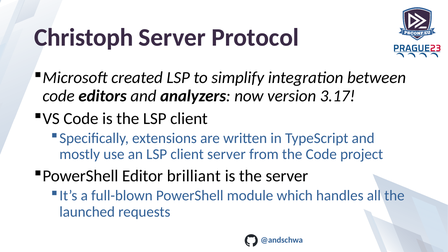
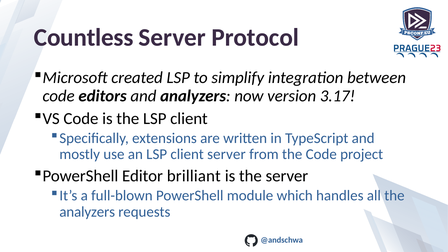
Christoph: Christoph -> Countless (84, 38)
launched: launched -> analyzers (87, 212)
